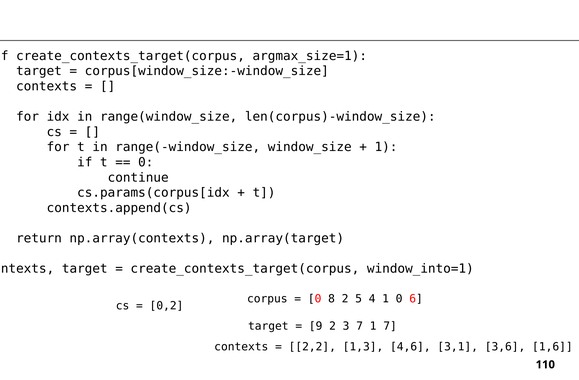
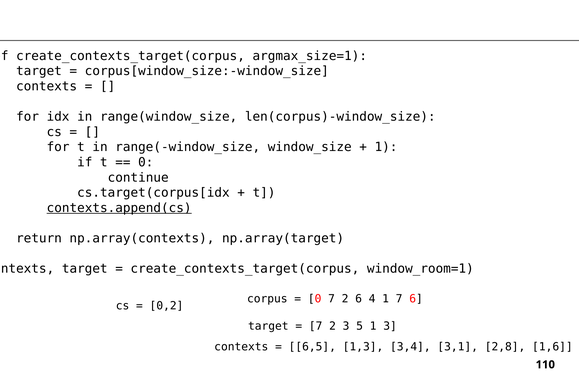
cs.params(corpus[idx: cs.params(corpus[idx -> cs.target(corpus[idx (153, 193)
contexts.append(cs underline: none -> present (119, 208)
window_into=1: window_into=1 -> window_room=1 (420, 269)
0 8: 8 -> 7 (332, 299)
2 5: 5 -> 6 (359, 299)
1 0: 0 -> 7 (399, 299)
9: 9 -> 7 (316, 326)
3 7: 7 -> 5 (360, 326)
1 7: 7 -> 3 (390, 326)
2,2: 2,2 -> 6,5 (312, 347)
4,6: 4,6 -> 3,4 (410, 347)
3,6: 3,6 -> 2,8 (505, 347)
